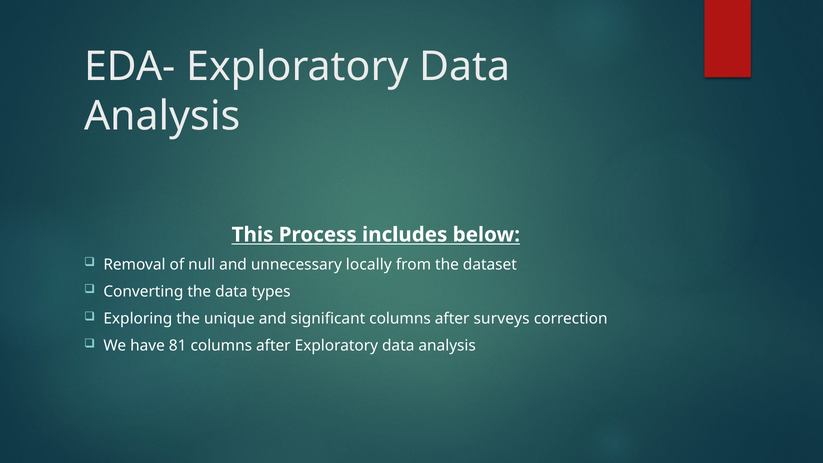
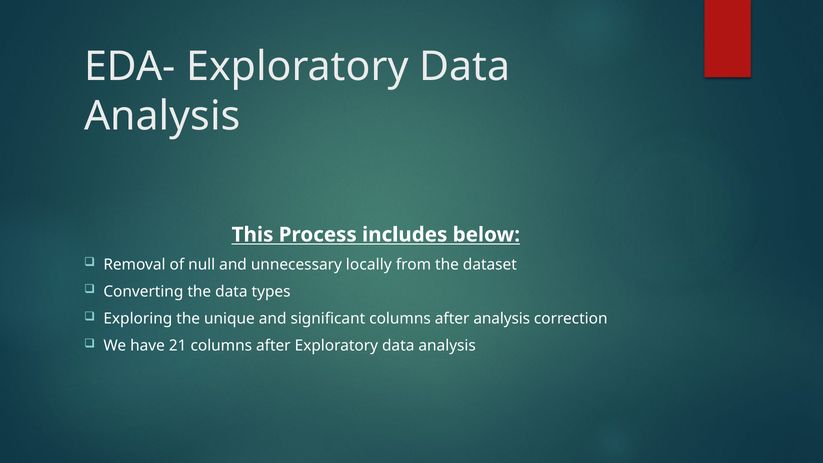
after surveys: surveys -> analysis (502, 319)
81: 81 -> 21 (178, 346)
